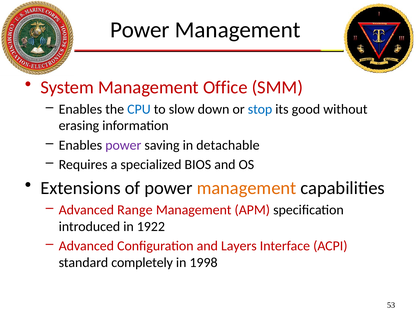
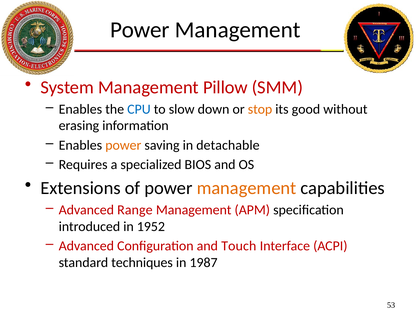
Office: Office -> Pillow (225, 87)
stop colour: blue -> orange (260, 109)
power colour: purple -> orange (123, 145)
1922: 1922 -> 1952 (151, 226)
Layers: Layers -> Touch (239, 246)
completely: completely -> techniques (142, 263)
1998: 1998 -> 1987 (204, 263)
